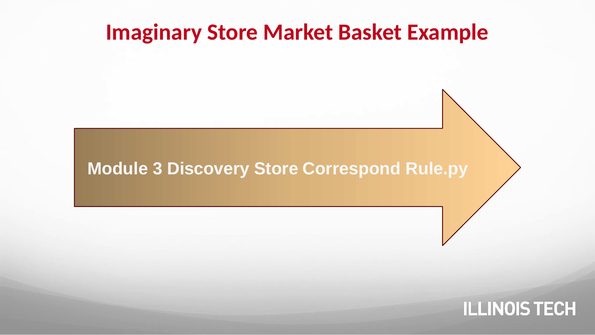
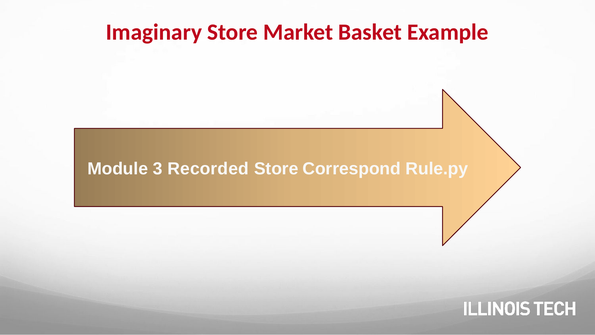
Discovery: Discovery -> Recorded (208, 169)
